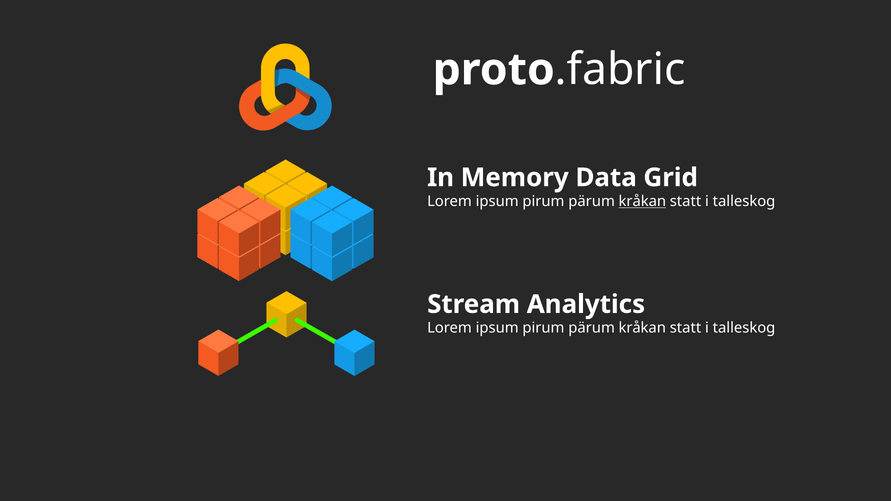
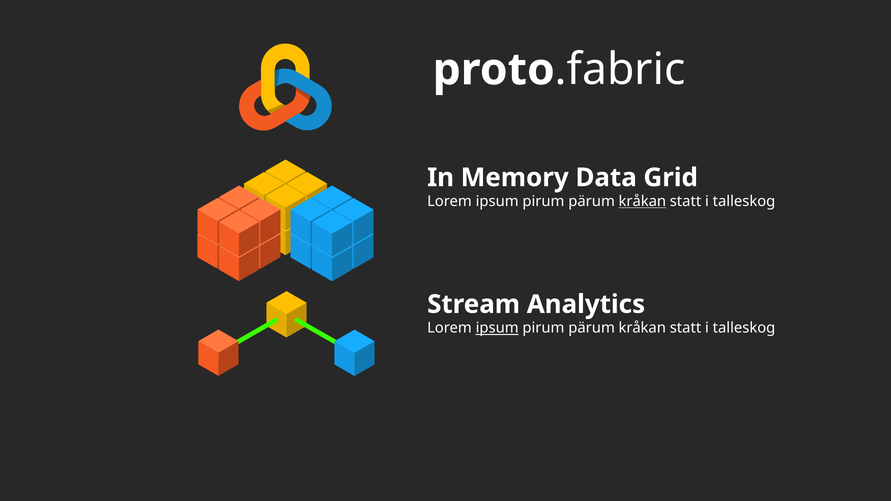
ipsum underline: none -> present (497, 328)
